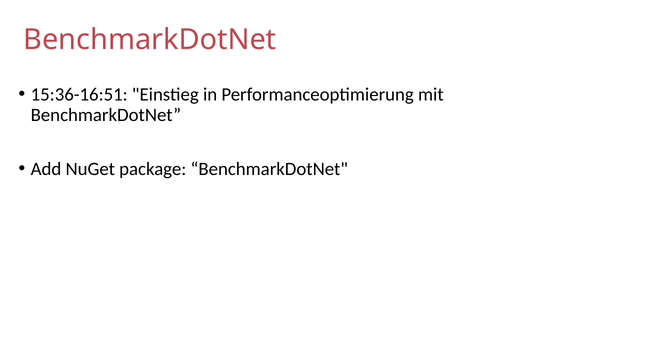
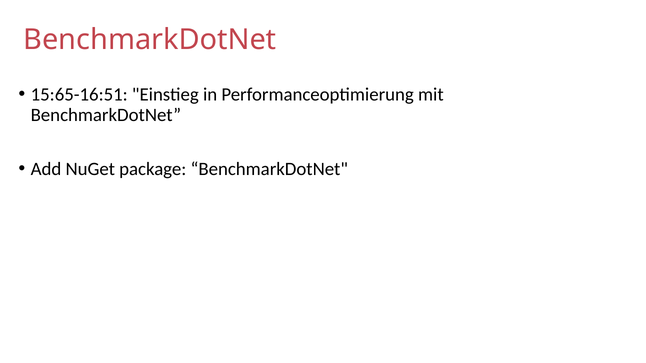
15:36-16:51: 15:36-16:51 -> 15:65-16:51 (79, 95)
